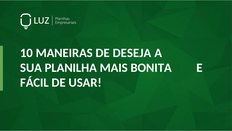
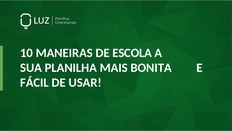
DESEJA: DESEJA -> ESCOLA (132, 53)
